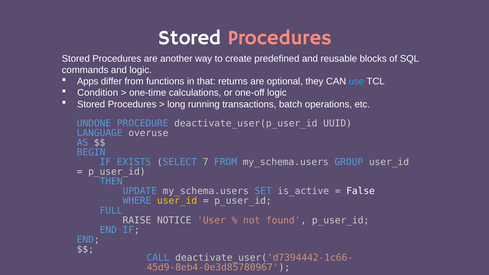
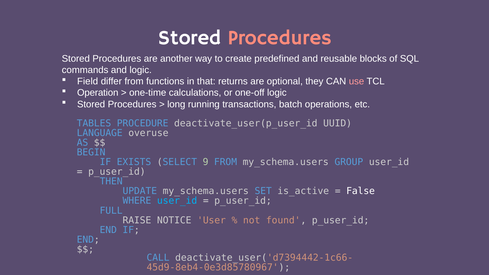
Apps: Apps -> Field (88, 81)
use colour: light blue -> pink (357, 81)
Condition: Condition -> Operation (98, 93)
UNDONE: UNDONE -> TABLES (94, 123)
7: 7 -> 9 (206, 162)
user_id colour: yellow -> light blue (177, 201)
